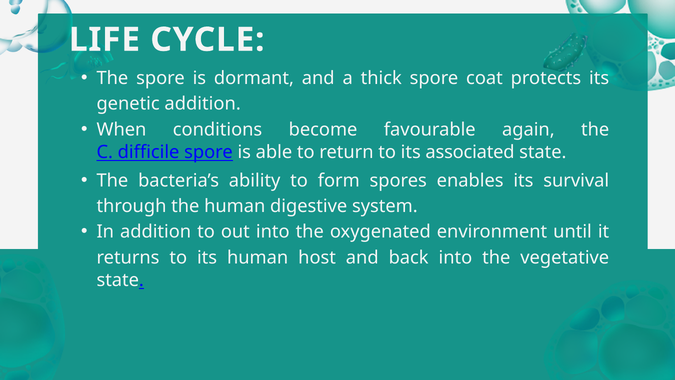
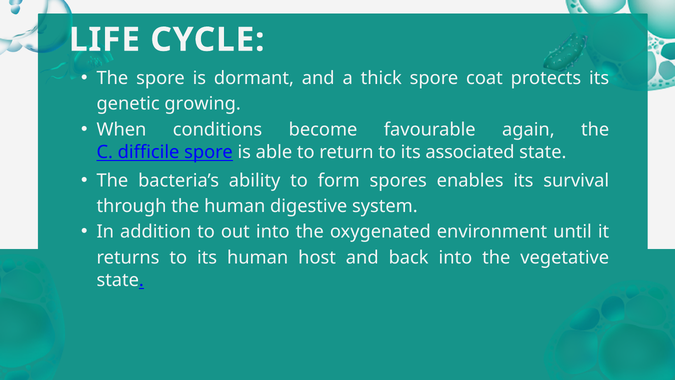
genetic addition: addition -> growing (203, 104)
